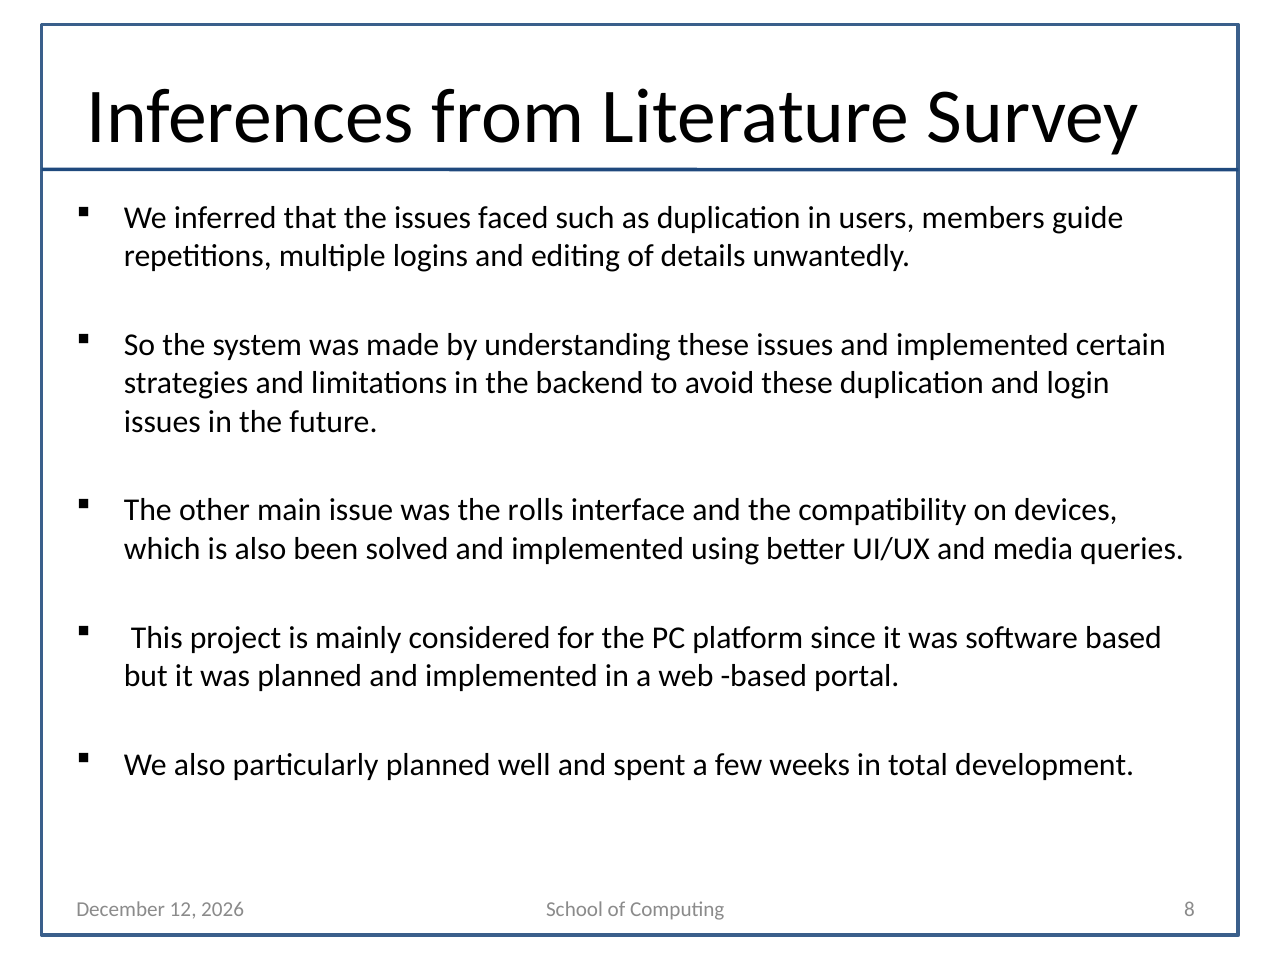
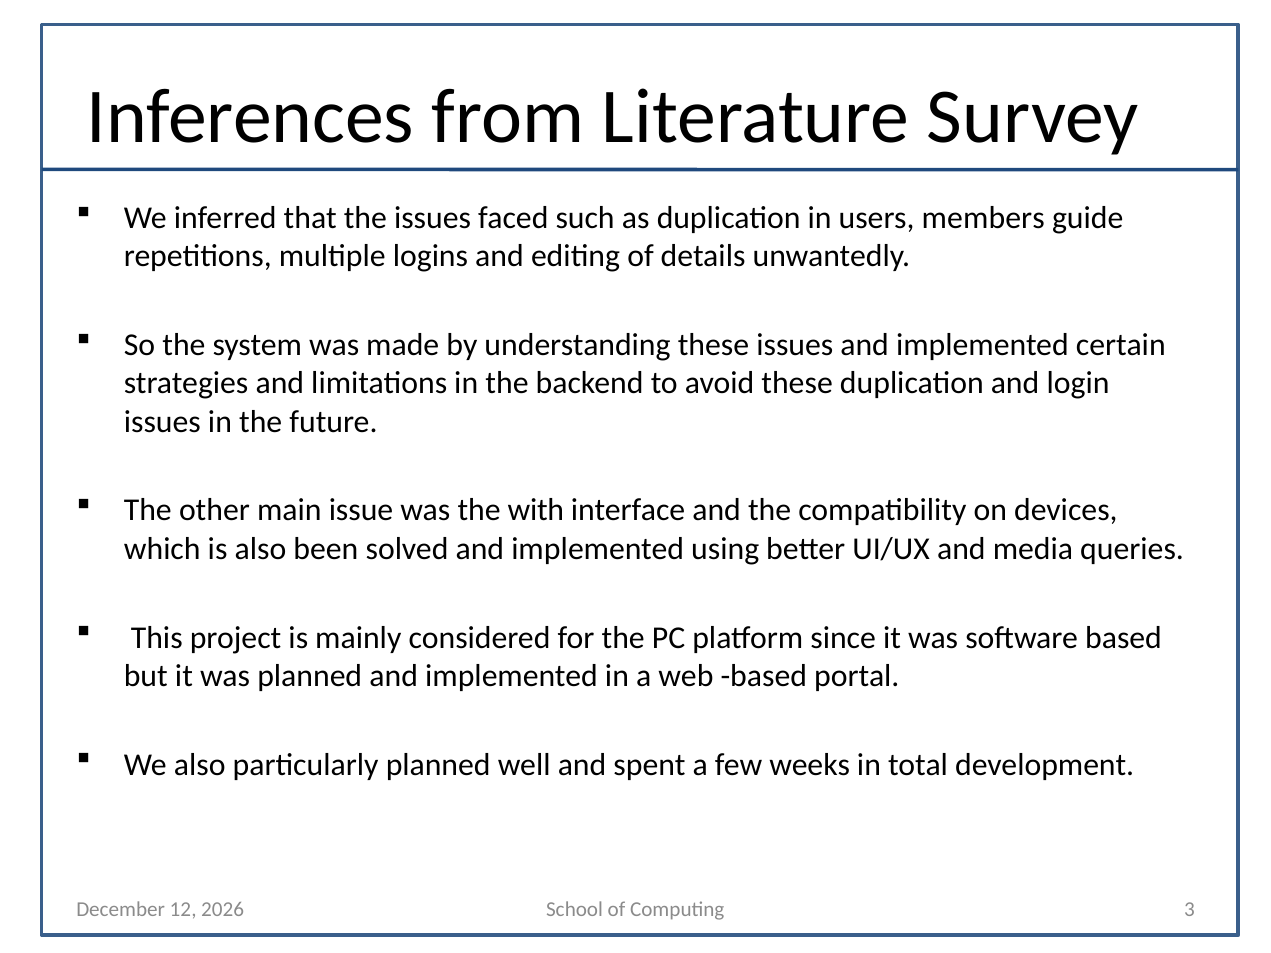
rolls: rolls -> with (536, 511)
8: 8 -> 3 (1189, 910)
